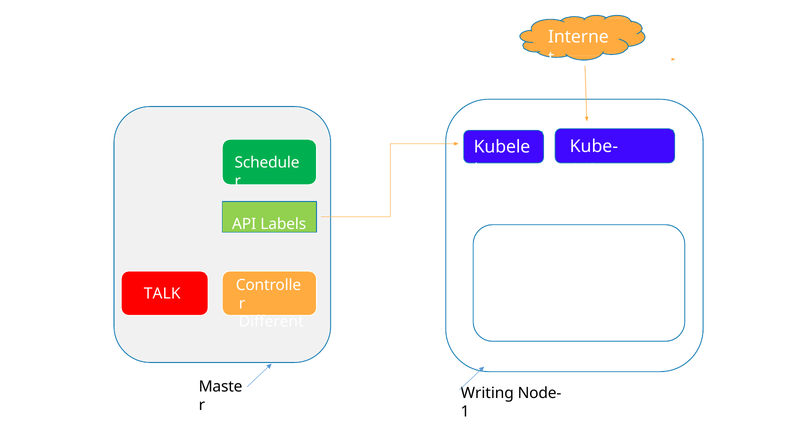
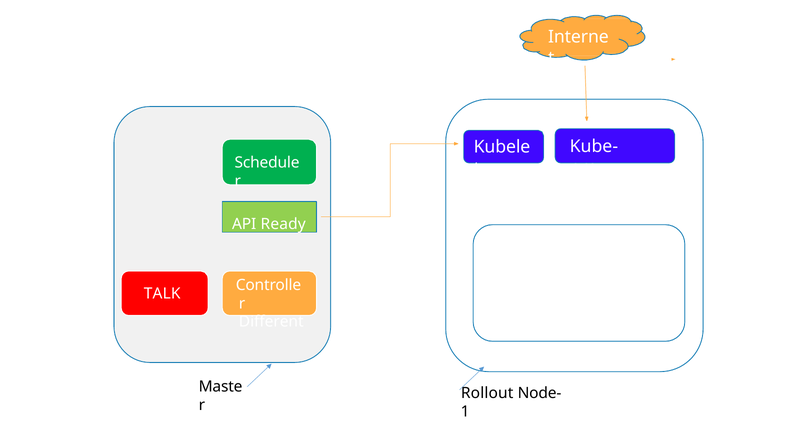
Labels: Labels -> Ready (283, 224)
Writing: Writing -> Rollout (487, 393)
